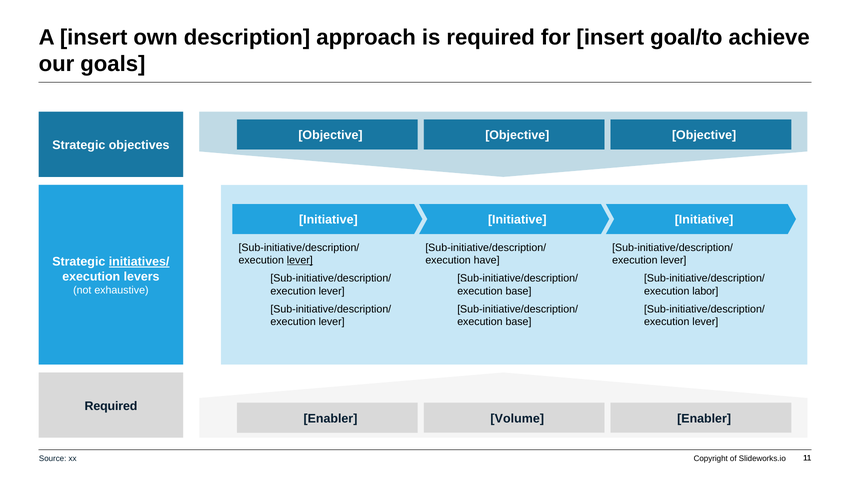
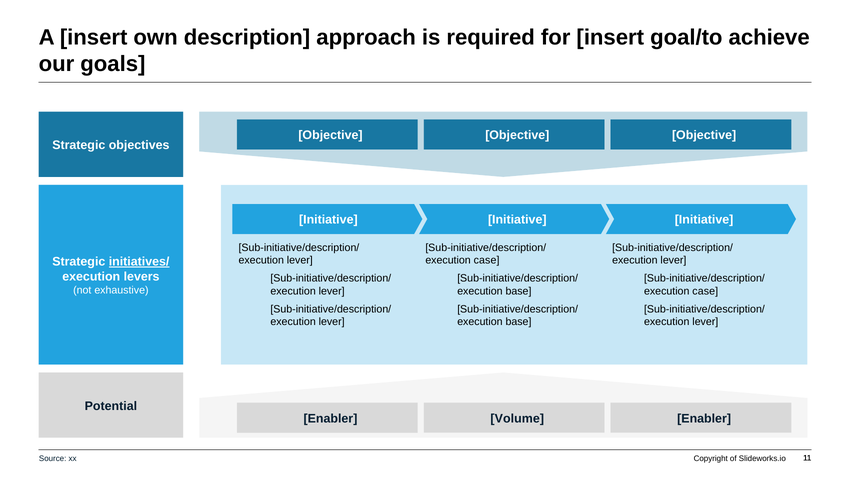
lever underline: present -> none (300, 260)
have: have -> case (487, 260)
labor: labor -> case (705, 291)
Required: Required -> Potential (111, 406)
